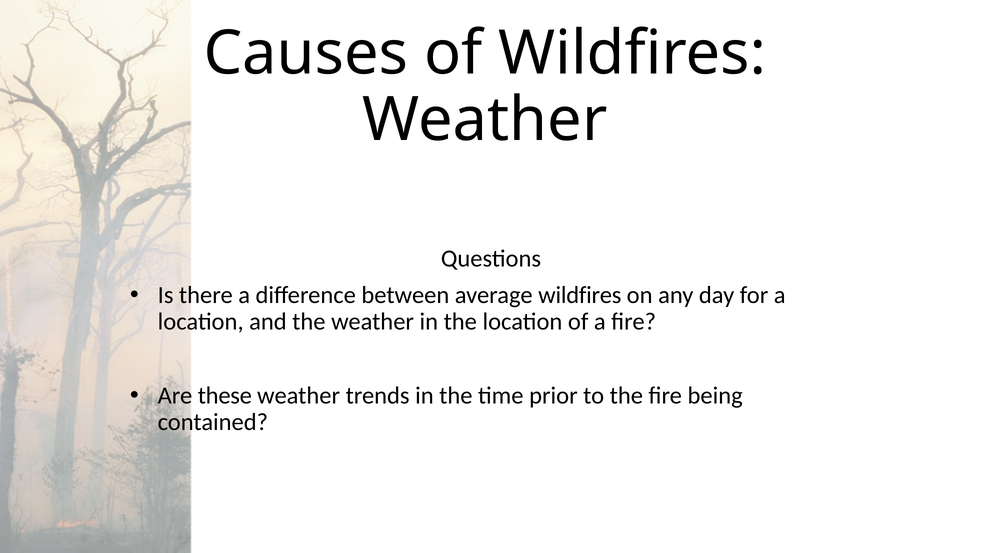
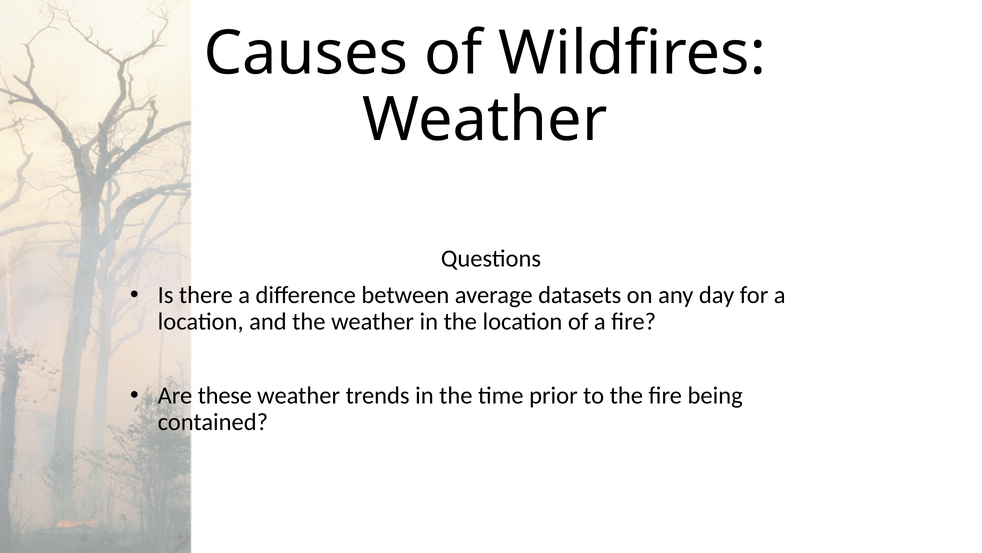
average wildfires: wildfires -> datasets (580, 295)
